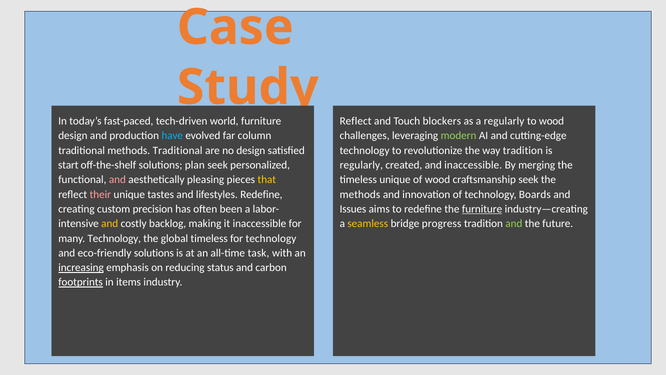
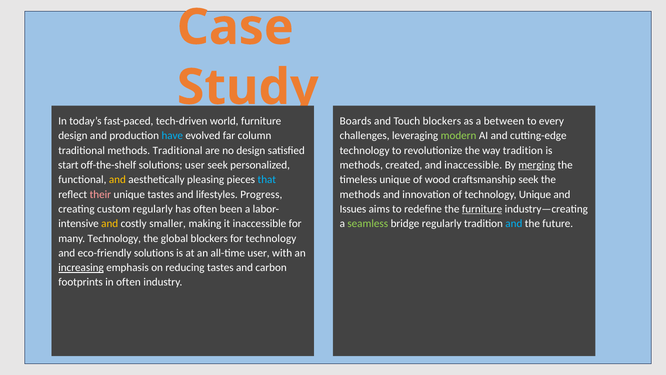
Reflect: Reflect -> Boards (356, 121)
a regularly: regularly -> between (504, 121)
to wood: wood -> every (551, 121)
solutions plan: plan -> user (195, 165)
regularly: regularly -> methods (361, 165)
merging underline: none -> present (537, 165)
and colour: pink -> yellow (117, 180)
that colour: yellow -> light blue (267, 180)
lifestyles Redefine: Redefine -> Progress (261, 194)
technology Boards: Boards -> Unique (535, 194)
custom precision: precision -> regularly (153, 209)
backlog: backlog -> smaller (168, 223)
seamless colour: yellow -> light green (368, 223)
bridge progress: progress -> regularly (442, 223)
and colour: light green -> light blue (514, 223)
global timeless: timeless -> blockers (209, 238)
all-time task: task -> user (259, 253)
reducing status: status -> tastes (220, 267)
footprints underline: present -> none (81, 282)
in items: items -> often (128, 282)
